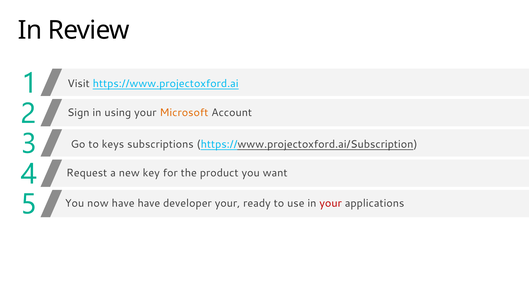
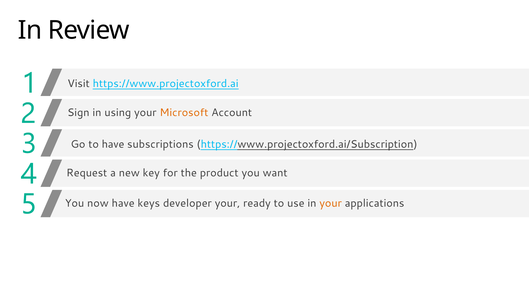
to keys: keys -> have (113, 144)
have have: have -> keys (149, 203)
your colour: red -> orange (331, 203)
